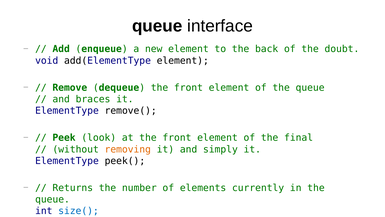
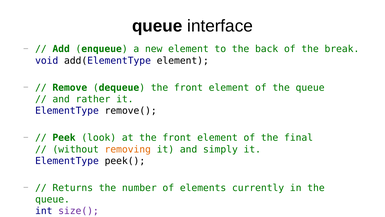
doubt: doubt -> break (342, 49)
braces: braces -> rather (93, 99)
size( colour: blue -> purple (79, 211)
